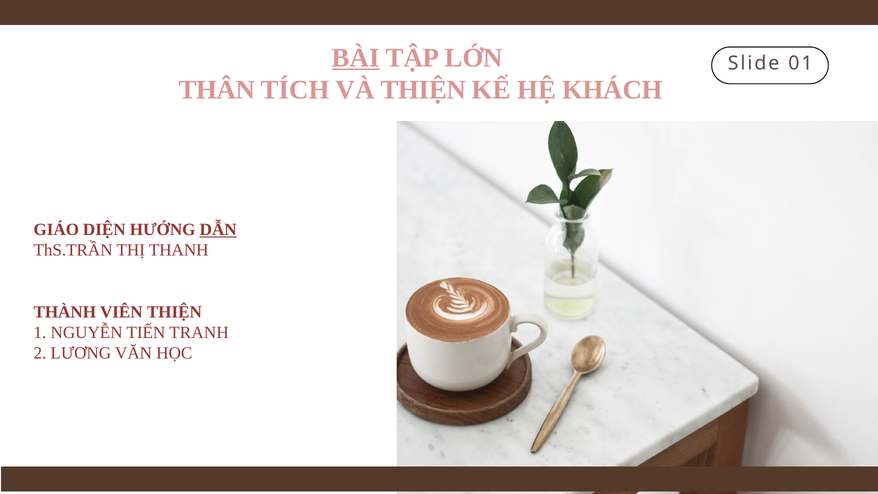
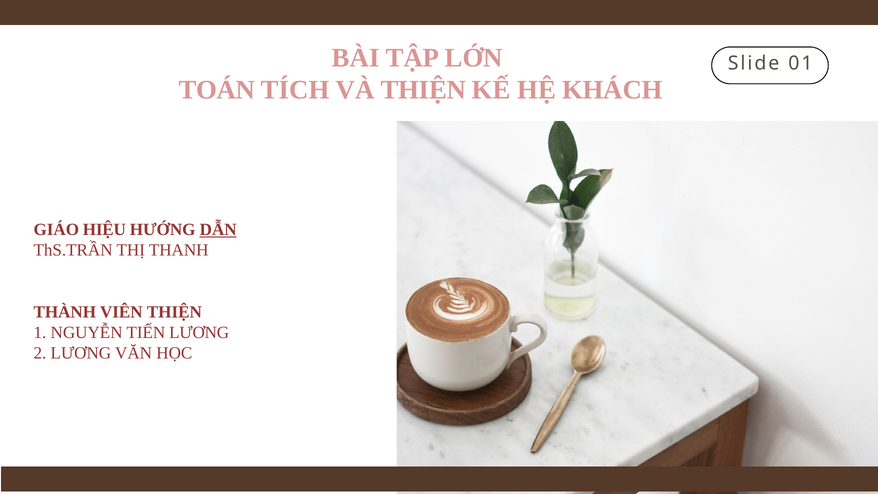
BÀI underline: present -> none (356, 58)
THÂN: THÂN -> TOÁN (217, 90)
DIỆN: DIỆN -> HIỆU (104, 230)
TIẾN TRANH: TRANH -> LƯƠNG (199, 332)
